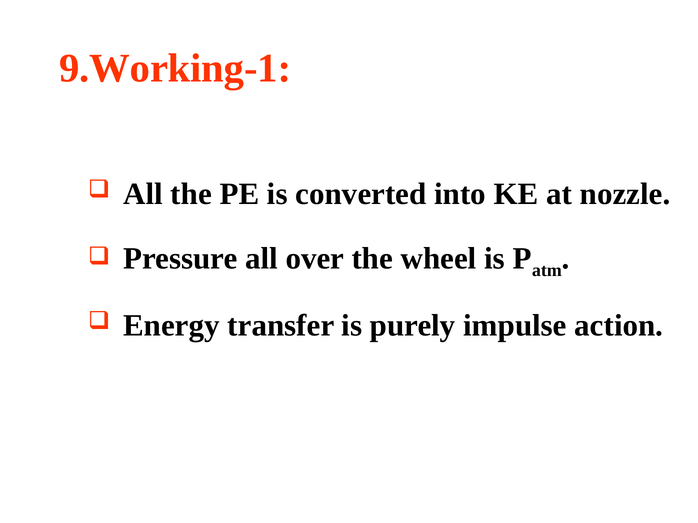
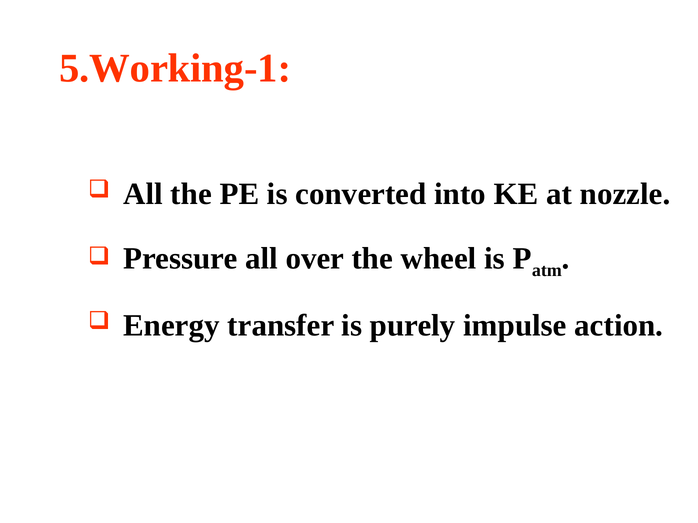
9.Working-1: 9.Working-1 -> 5.Working-1 (175, 69)
